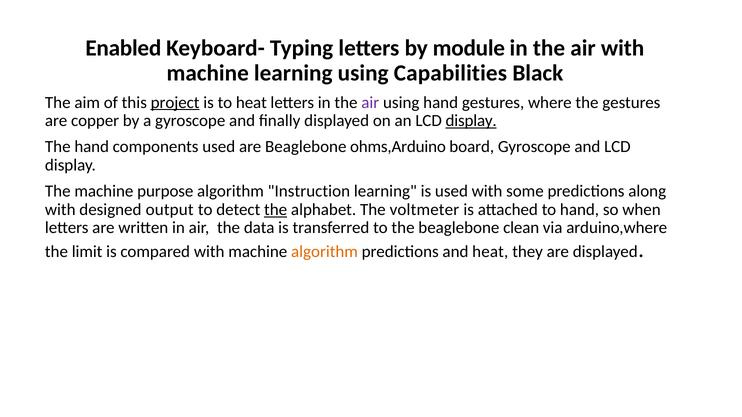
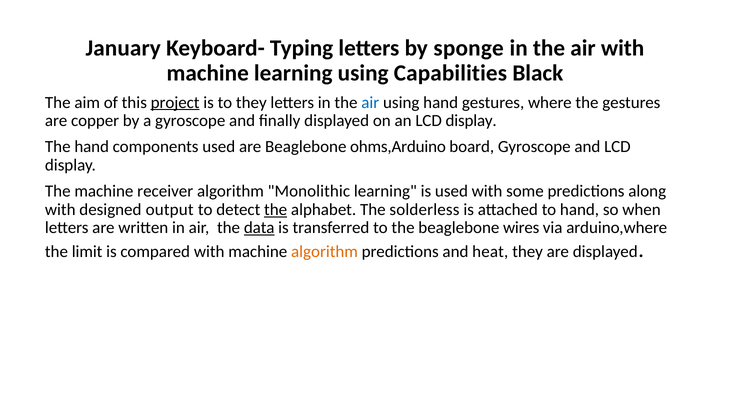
Enabled: Enabled -> January (123, 48)
module: module -> sponge (469, 48)
to heat: heat -> they (251, 103)
air colour: purple -> blue (370, 103)
display underline: present -> none (471, 121)
purpose: purpose -> receiver (165, 191)
Instruction: Instruction -> Monolithic (309, 191)
voltmeter: voltmeter -> solderless (424, 210)
data underline: none -> present (259, 228)
clean: clean -> wires (521, 228)
